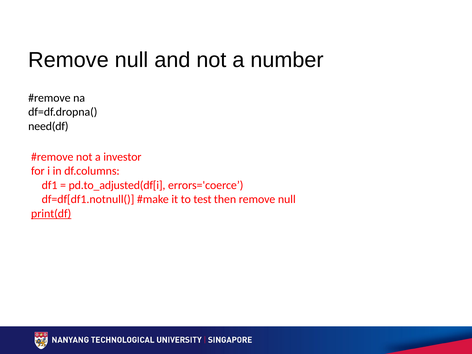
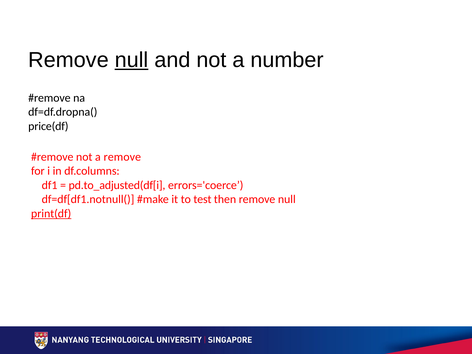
null underline: none -> present (132, 60)
need(df: need(df -> price(df (48, 126)
a investor: investor -> remove (122, 157)
